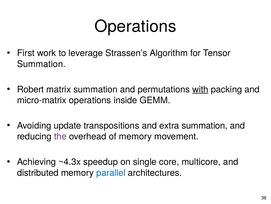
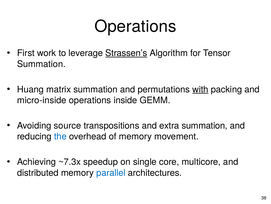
Strassen’s underline: none -> present (126, 53)
Robert: Robert -> Huang (30, 89)
micro-matrix: micro-matrix -> micro-inside (42, 100)
update: update -> source (67, 125)
the colour: purple -> blue (60, 136)
~4.3x: ~4.3x -> ~7.3x (70, 161)
